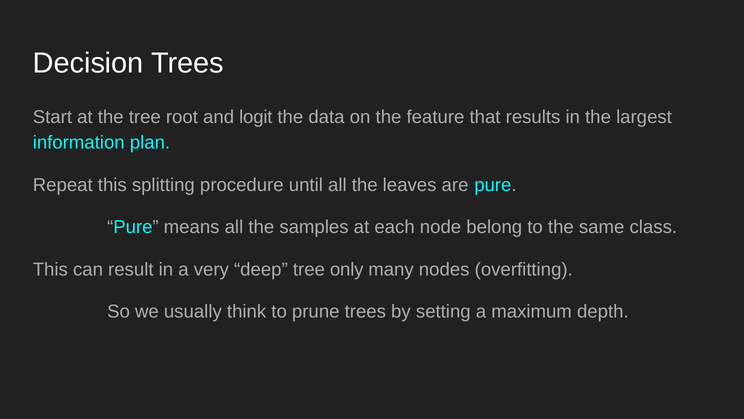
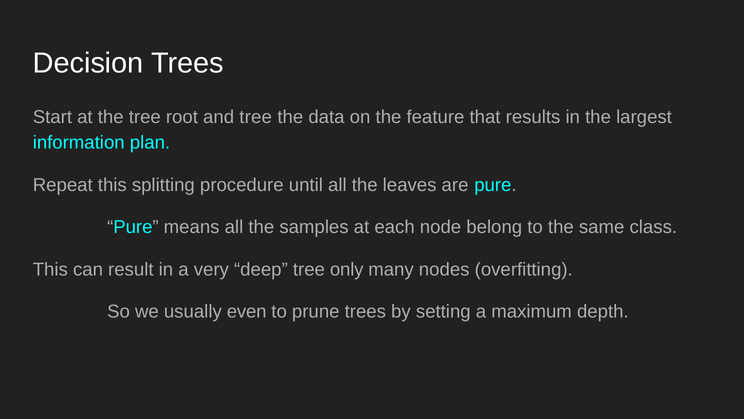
and logit: logit -> tree (256, 117)
think: think -> even (247, 311)
